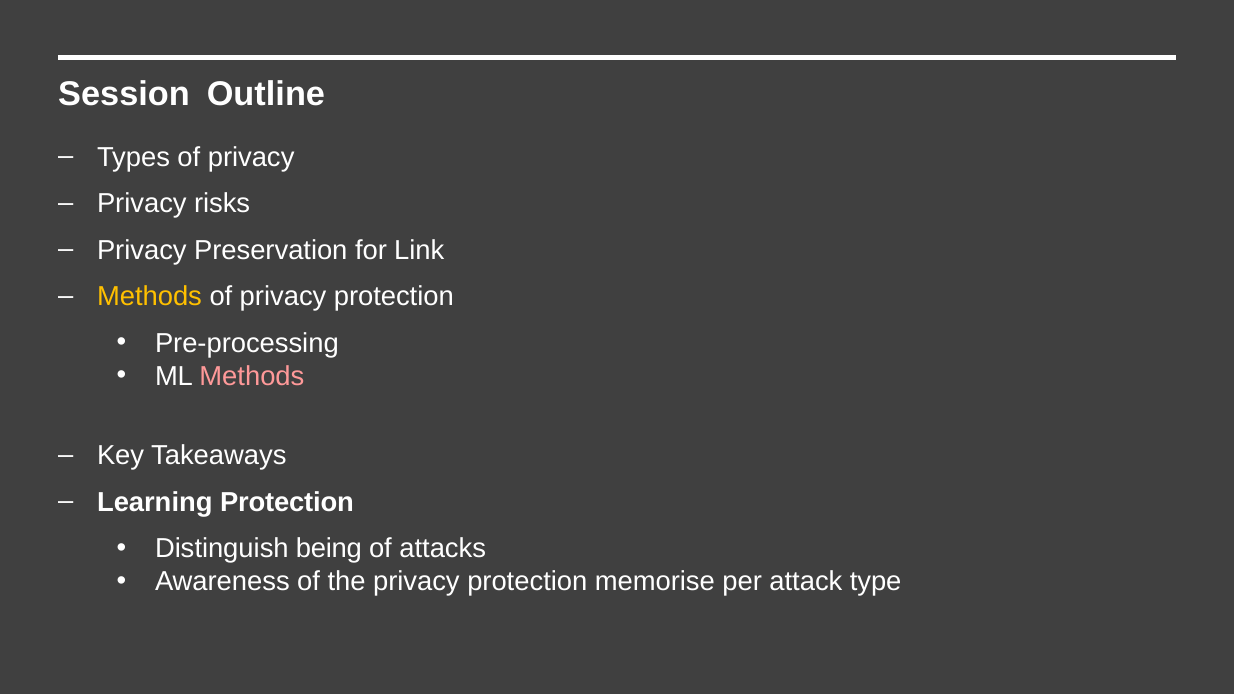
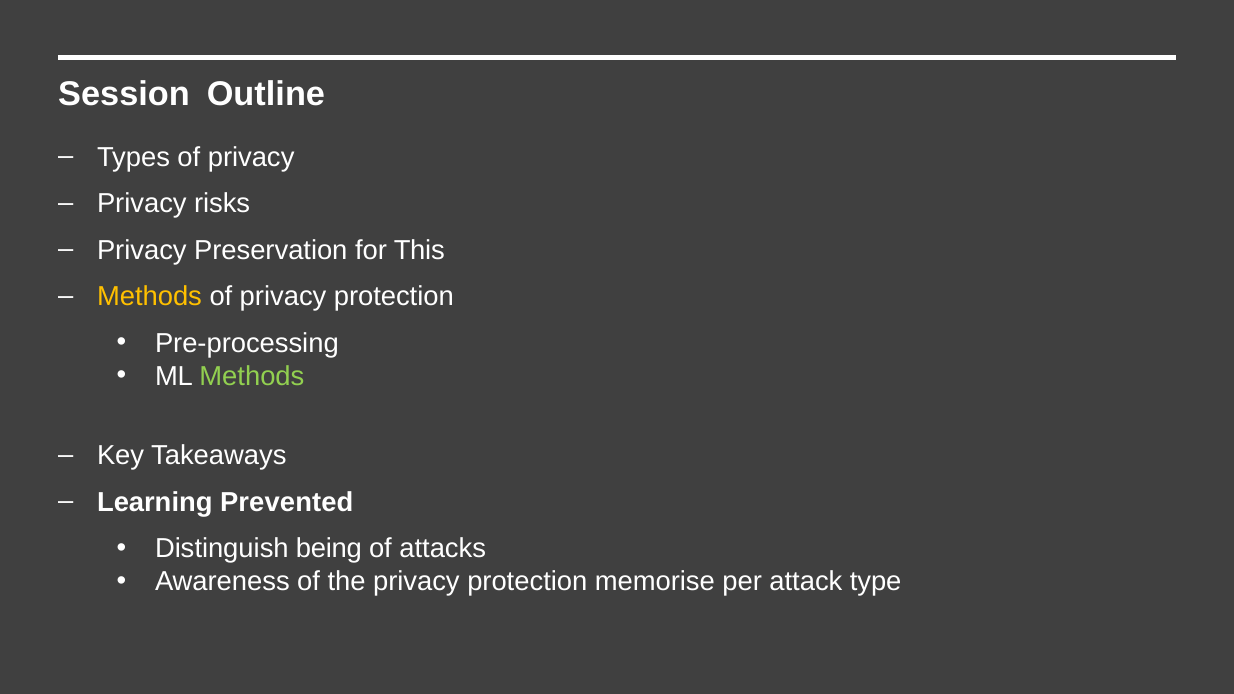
Link: Link -> This (419, 250)
Methods colour: pink -> light green (252, 376)
Learning Protection: Protection -> Prevented (287, 502)
